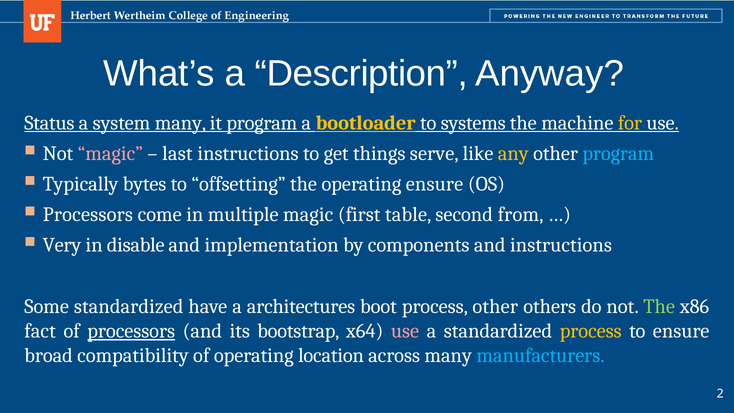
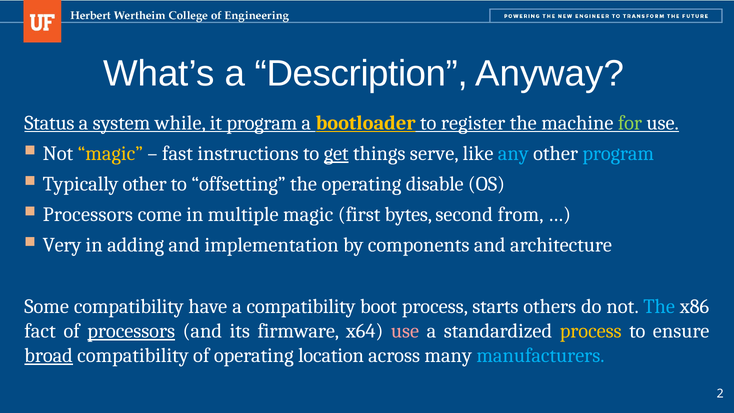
system many: many -> while (180, 123)
systems: systems -> register (473, 123)
for colour: yellow -> light green (630, 123)
magic colour: pink -> yellow (110, 153)
last: last -> fast (177, 153)
get underline: none -> present (336, 153)
any colour: yellow -> light blue (513, 153)
Typically bytes: bytes -> other (145, 184)
operating ensure: ensure -> disable (435, 184)
table: table -> bytes (408, 215)
disable: disable -> adding (136, 245)
and instructions: instructions -> architecture (561, 245)
Some standardized: standardized -> compatibility (129, 306)
a architectures: architectures -> compatibility (301, 306)
process other: other -> starts (495, 306)
The colour: light green -> light blue (659, 306)
bootstrap: bootstrap -> firmware (298, 331)
broad underline: none -> present (49, 355)
